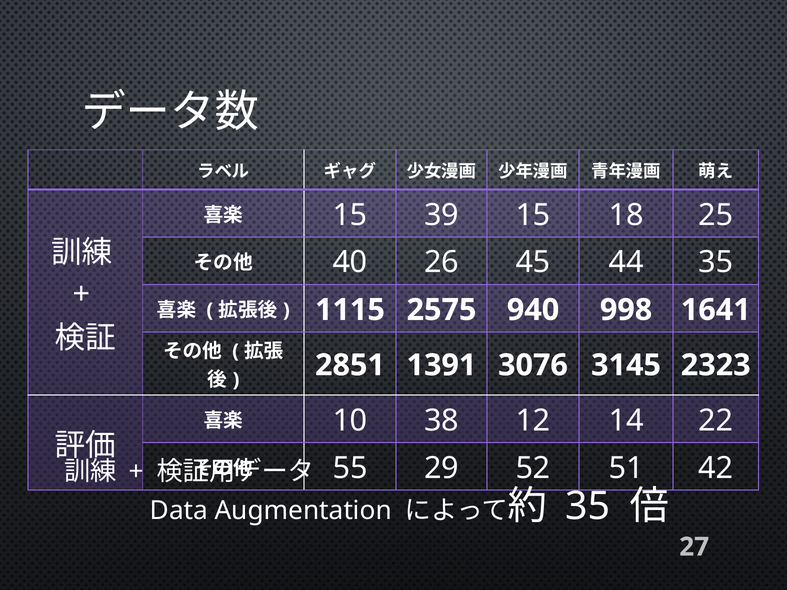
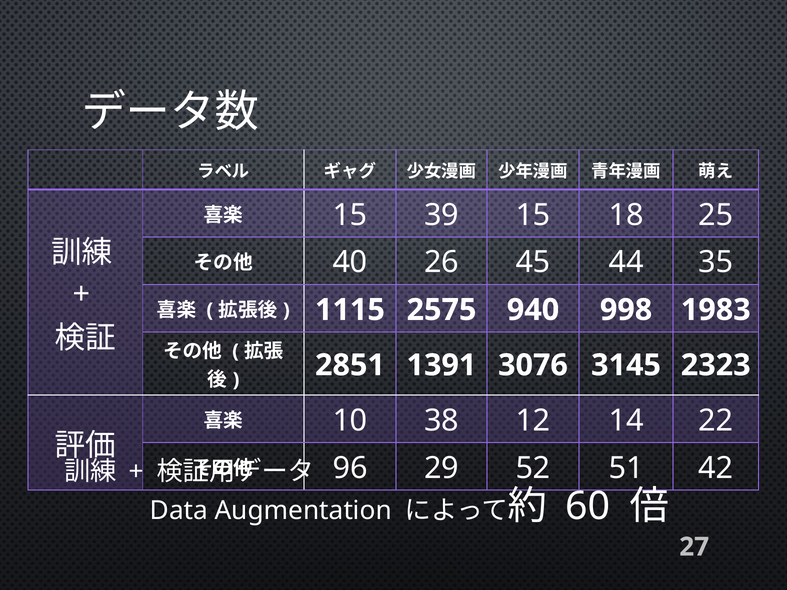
1641: 1641 -> 1983 (716, 310)
55: 55 -> 96 (350, 468)
35: 35 -> 60 (588, 506)
